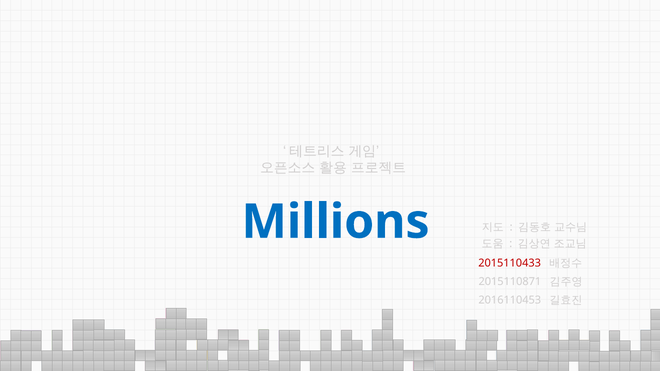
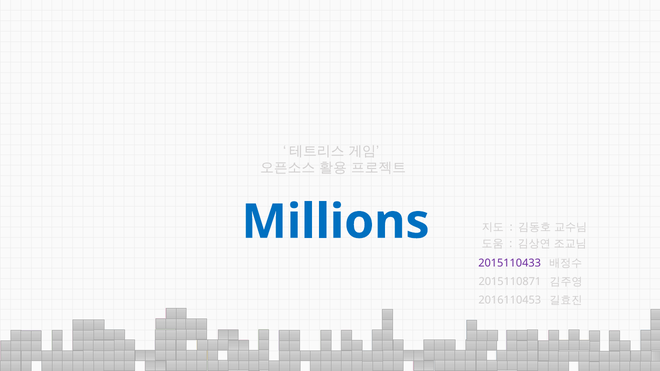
2015110433 colour: red -> purple (510, 263)
